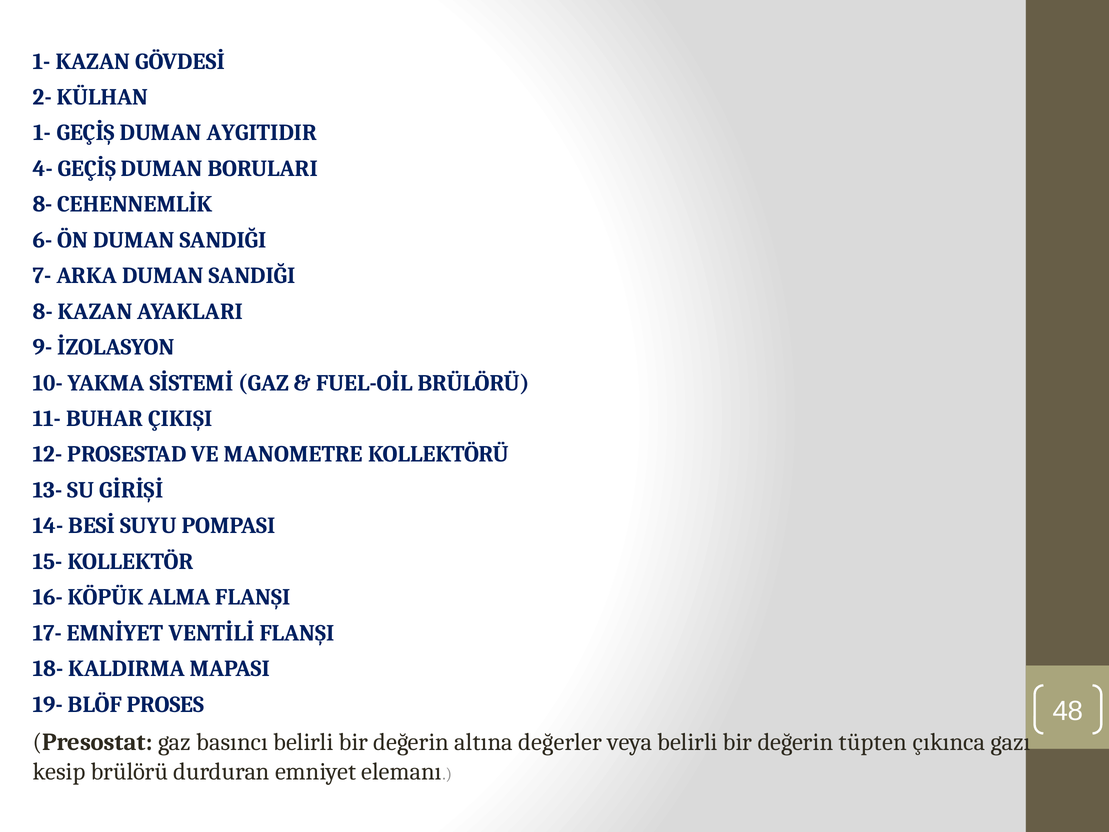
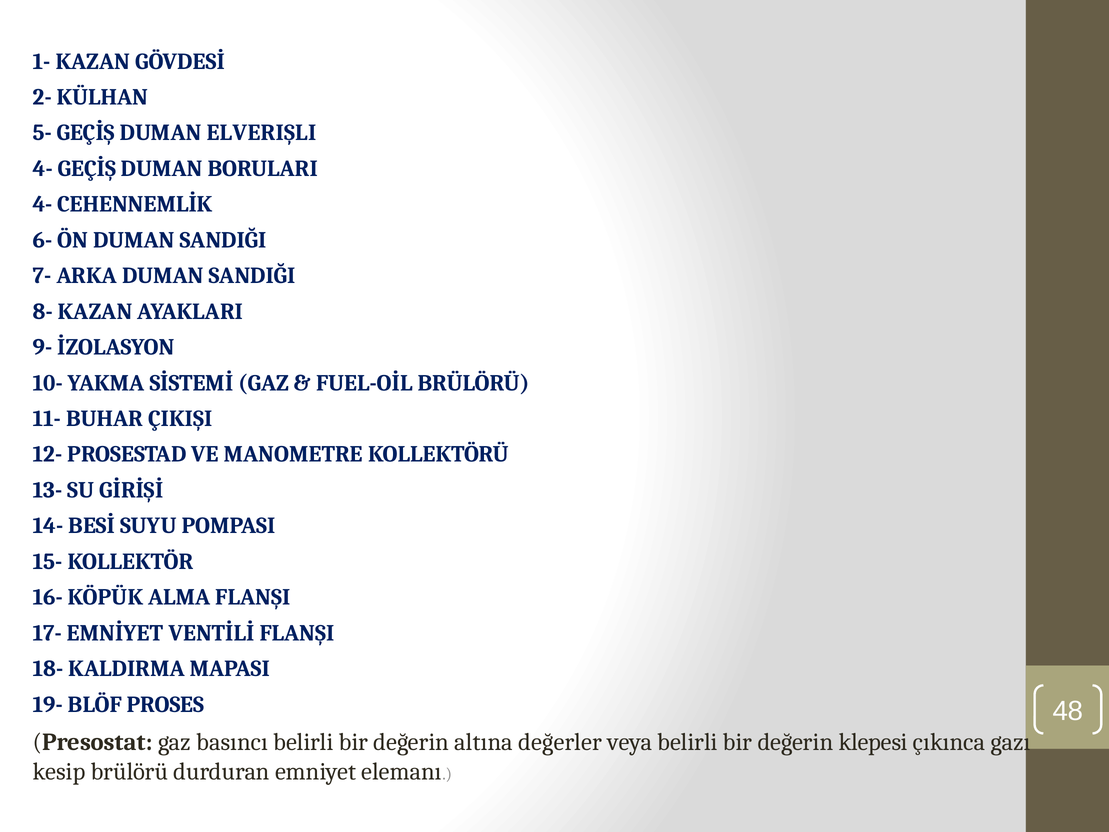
1-: 1- -> 5- (42, 133)
AYGITIDIR: AYGITIDIR -> ELVERIŞLI (262, 133)
8-: 8- -> 4- (43, 204)
tüpten: tüpten -> klepesi (873, 742)
